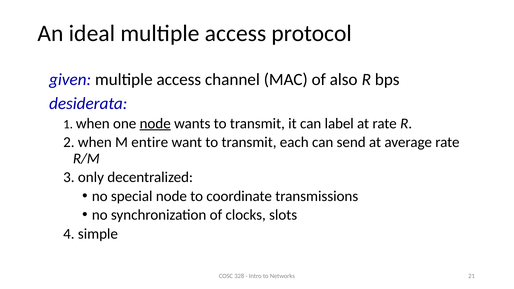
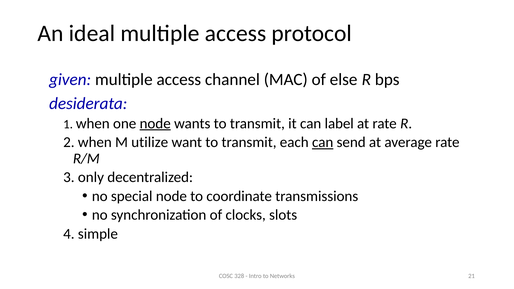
also: also -> else (344, 80)
entire: entire -> utilize (150, 142)
can underline: none -> present (323, 142)
